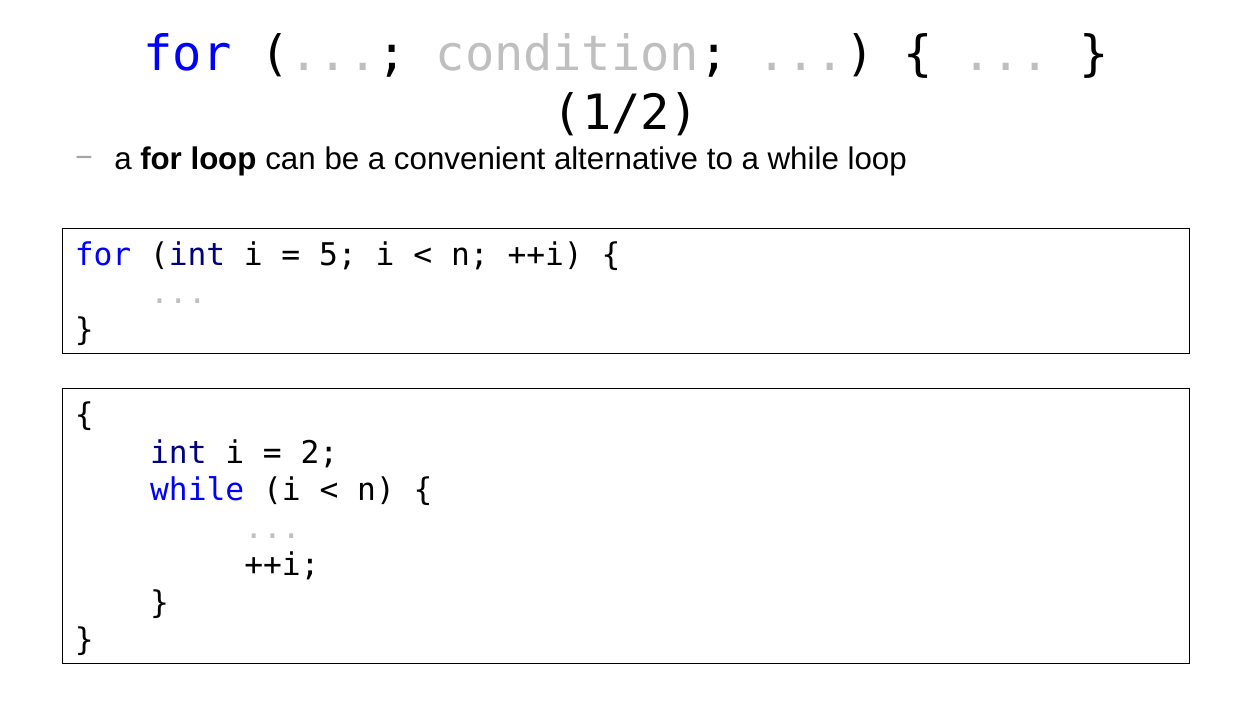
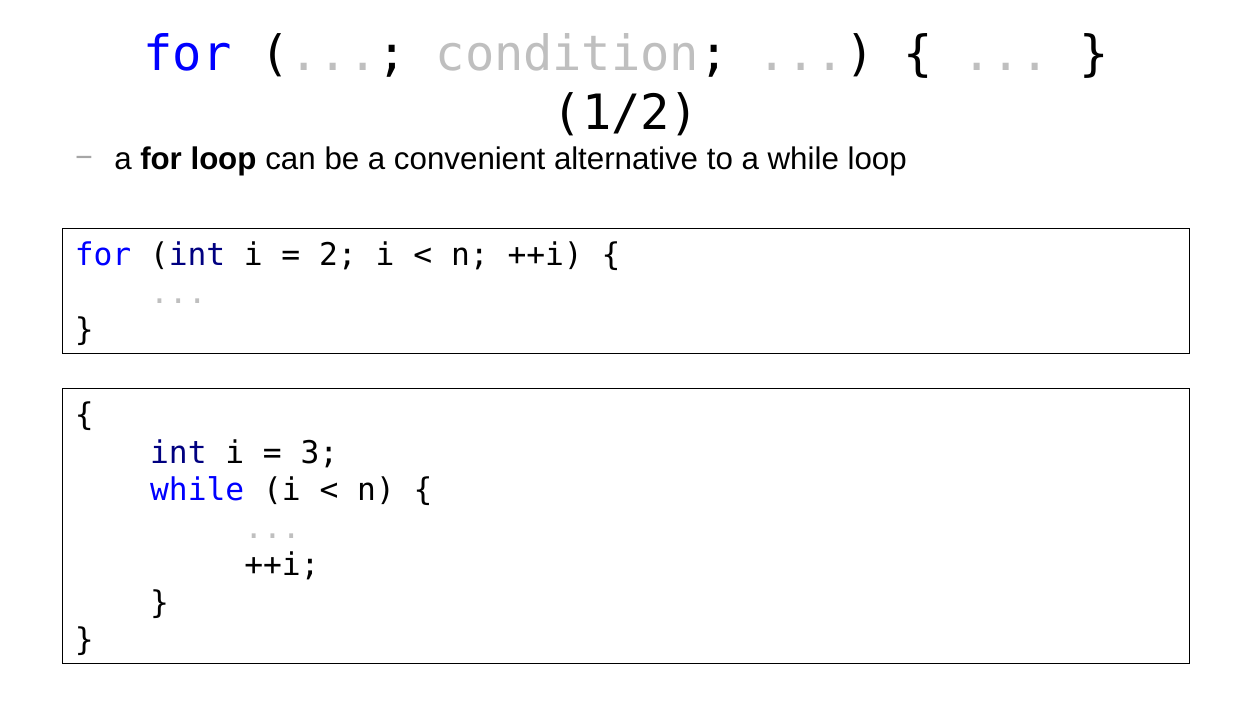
5: 5 -> 2 (338, 256)
2: 2 -> 3 (319, 453)
